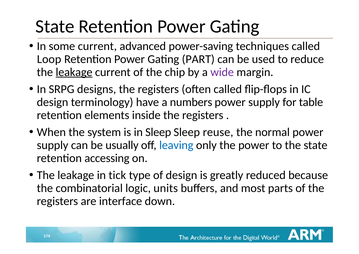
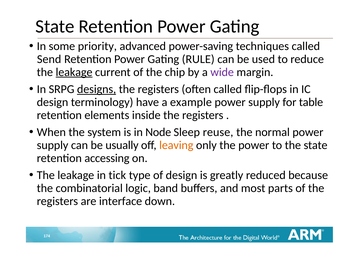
some current: current -> priority (97, 46)
Loop: Loop -> Send (49, 59)
PART: PART -> RULE (198, 59)
designs underline: none -> present (97, 89)
numbers: numbers -> example (191, 102)
in Sleep: Sleep -> Node (158, 132)
leaving colour: blue -> orange (176, 145)
units: units -> band (166, 188)
